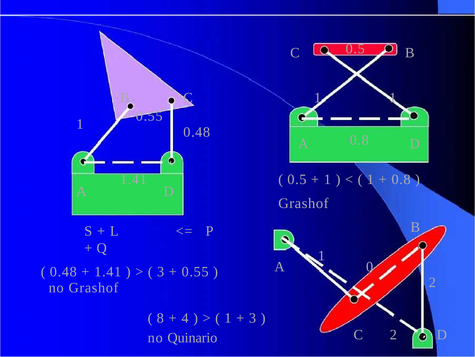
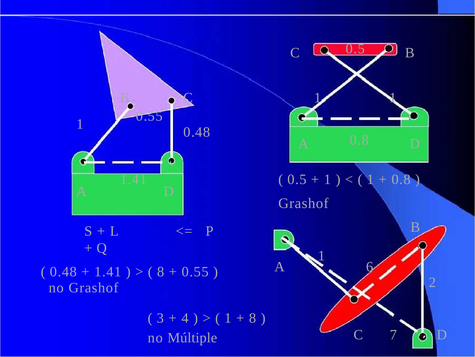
0: 0 -> 6 (370, 267)
3: 3 -> 8 (161, 272)
8: 8 -> 3 (160, 318)
3: 3 -> 8 (253, 318)
C 2: 2 -> 7 (393, 335)
Quinario: Quinario -> Múltiple (192, 338)
